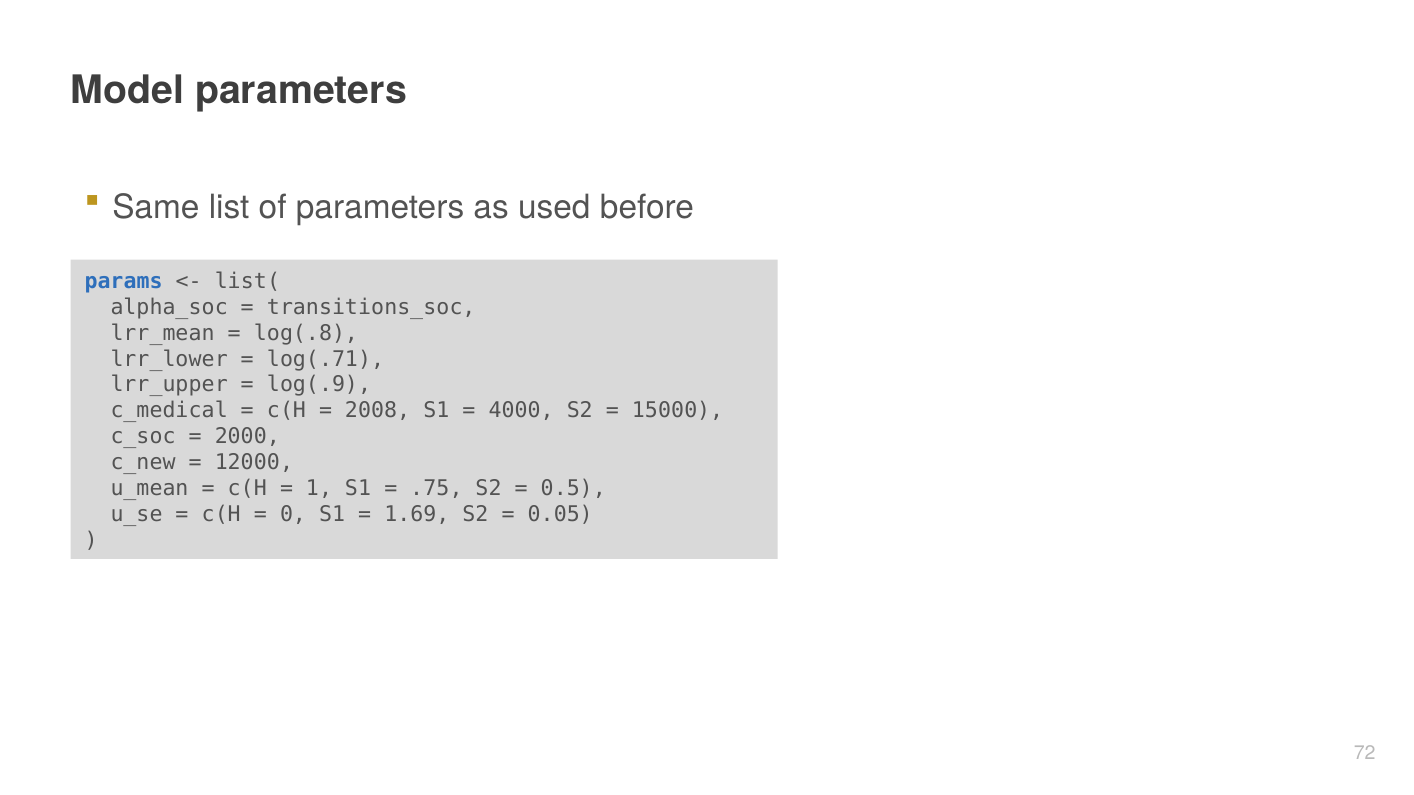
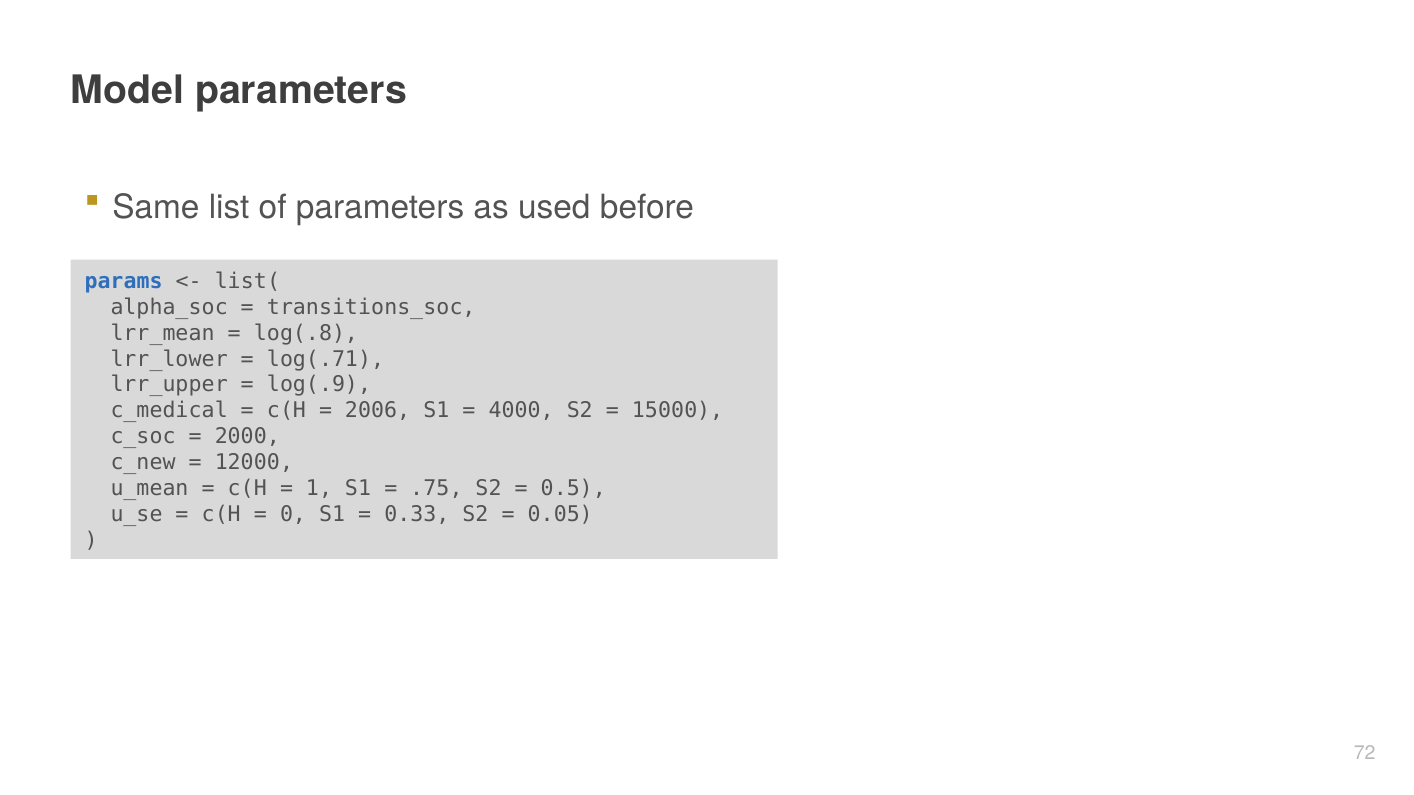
2008: 2008 -> 2006 (378, 411)
1.69: 1.69 -> 0.33 (417, 515)
